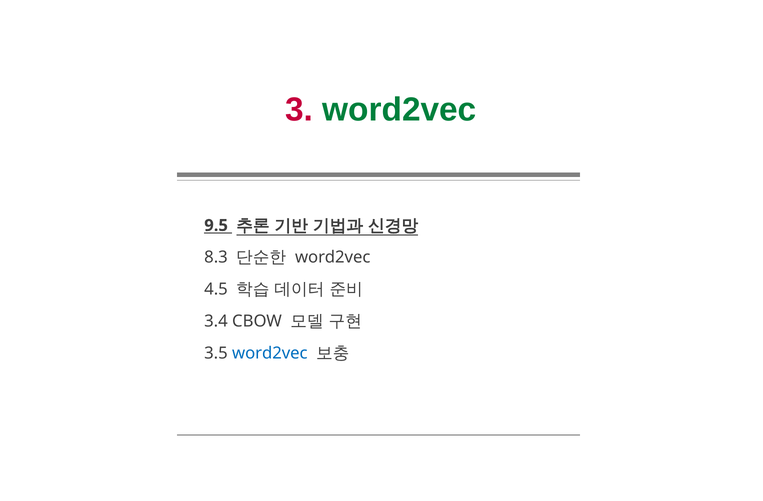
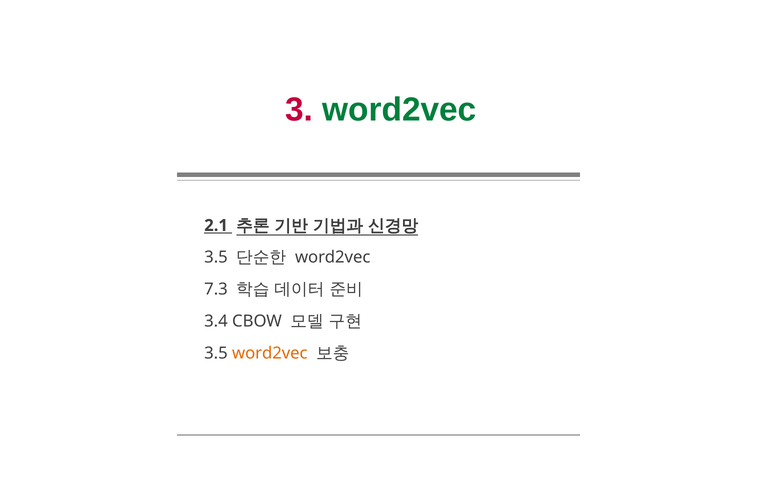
9.5: 9.5 -> 2.1 (216, 226)
8.3: 8.3 -> 3.5 (216, 257)
4.5: 4.5 -> 7.3 (216, 289)
word2vec colour: blue -> orange (270, 353)
